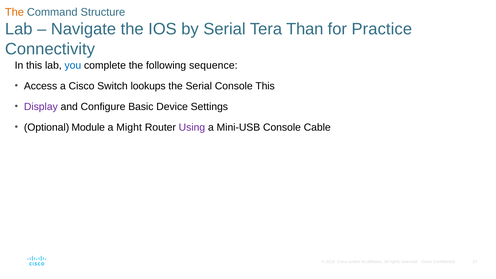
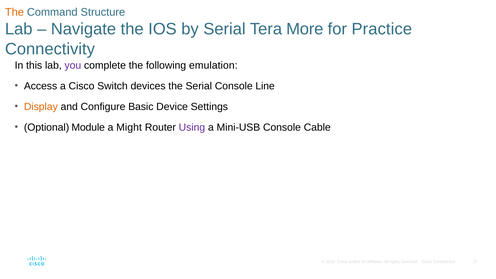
Than: Than -> More (305, 29)
you colour: blue -> purple (73, 66)
sequence: sequence -> emulation (213, 66)
lookups: lookups -> devices (148, 86)
Console This: This -> Line (265, 86)
Display colour: purple -> orange (41, 107)
